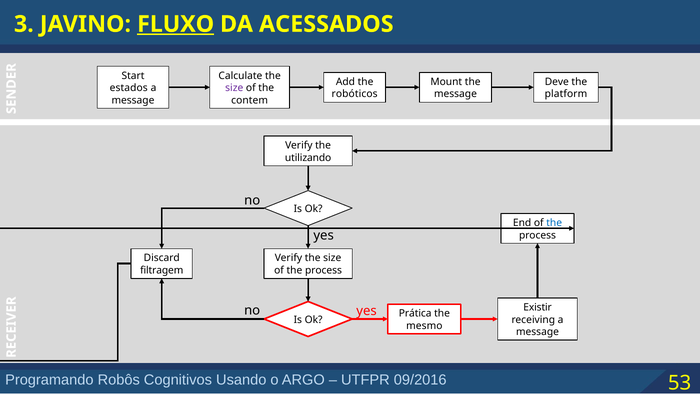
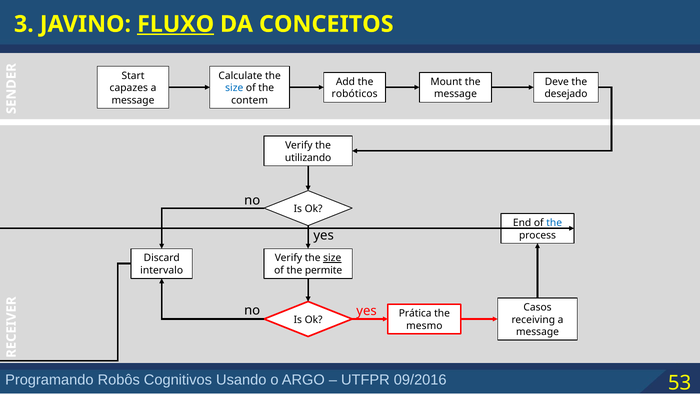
ACESSADOS: ACESSADOS -> CONCEITOS (326, 24)
estados: estados -> capazes (129, 88)
size colour: purple -> blue (234, 88)
platform: platform -> desejado (566, 94)
size underline: none -> present (332, 258)
filtragem: filtragem -> intervalo (162, 270)
process: process -> permite (324, 270)
Existir: Existir -> Casos (538, 307)
